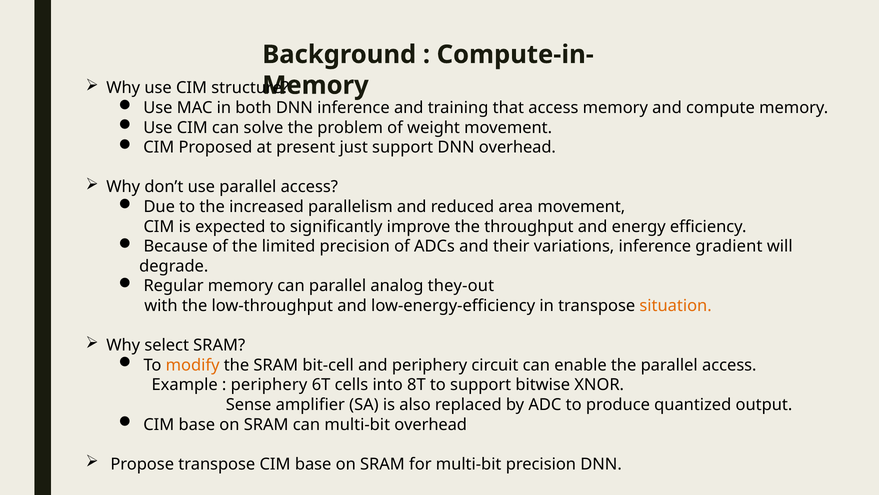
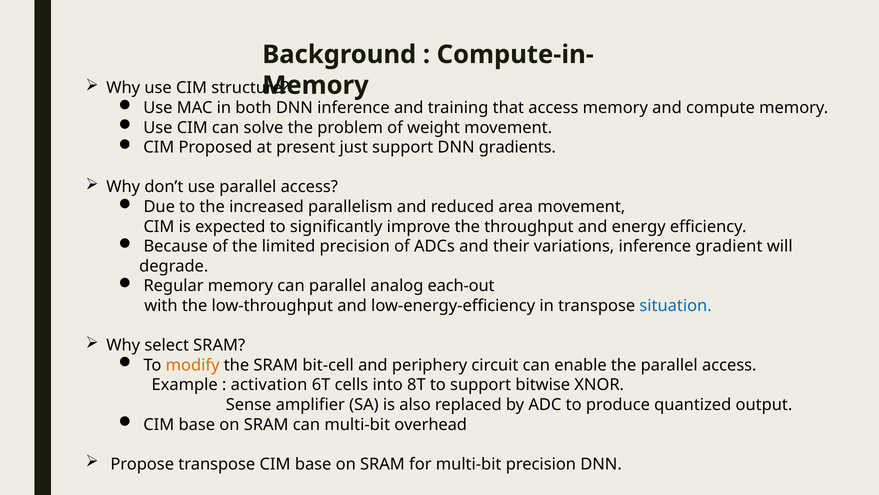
DNN overhead: overhead -> gradients (517, 147)
they-out: they-out -> each-out (461, 286)
situation colour: orange -> blue (676, 305)
periphery: periphery -> activation (269, 385)
